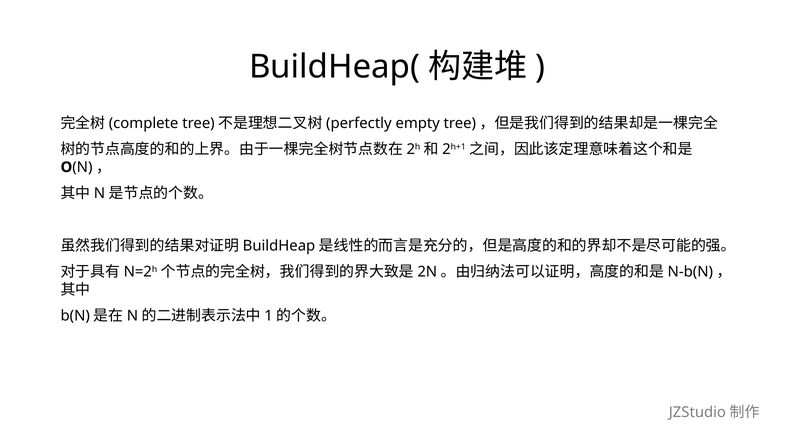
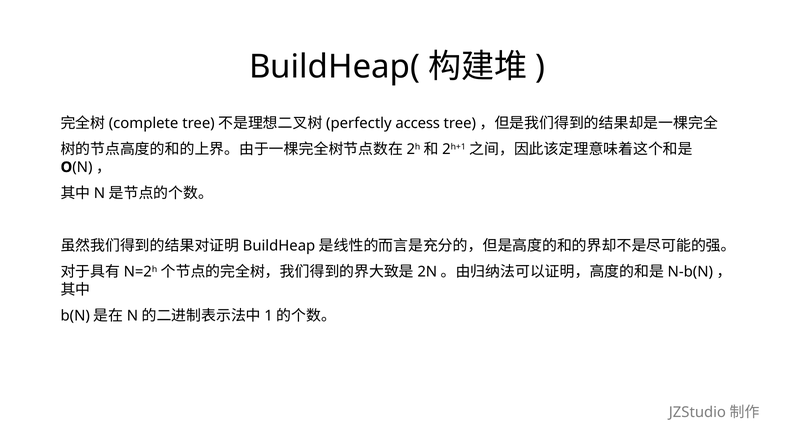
empty: empty -> access (418, 123)
